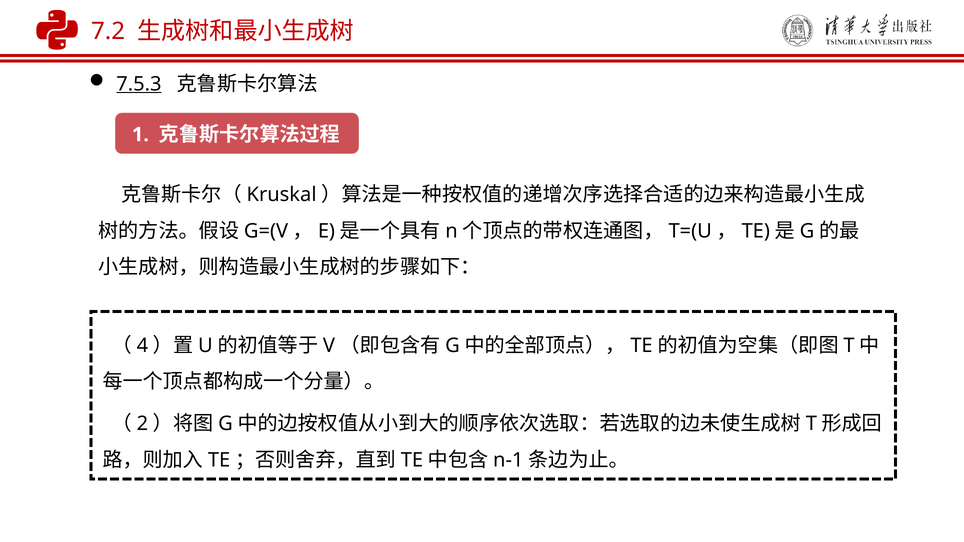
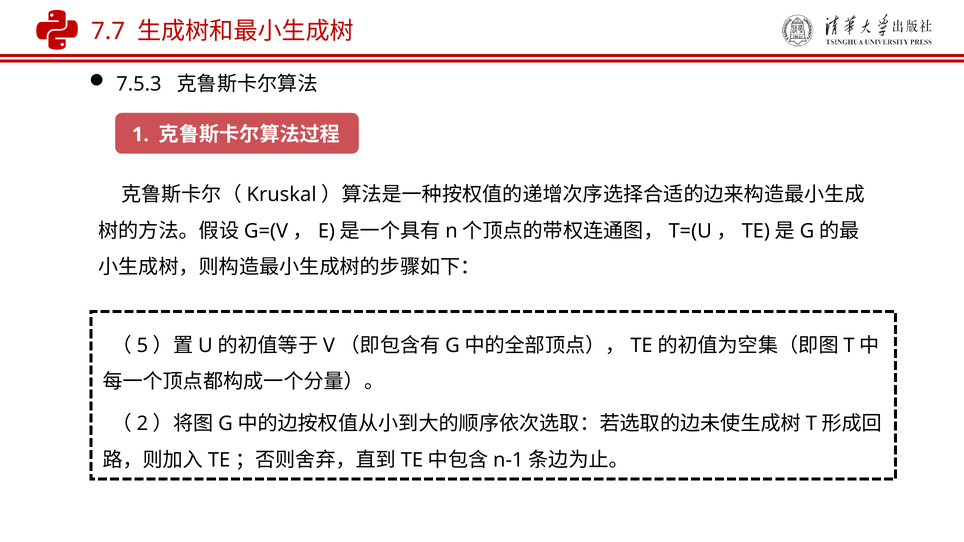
7.2: 7.2 -> 7.7 (108, 31)
7.5.3 underline: present -> none (139, 84)
4: 4 -> 5 (142, 346)
